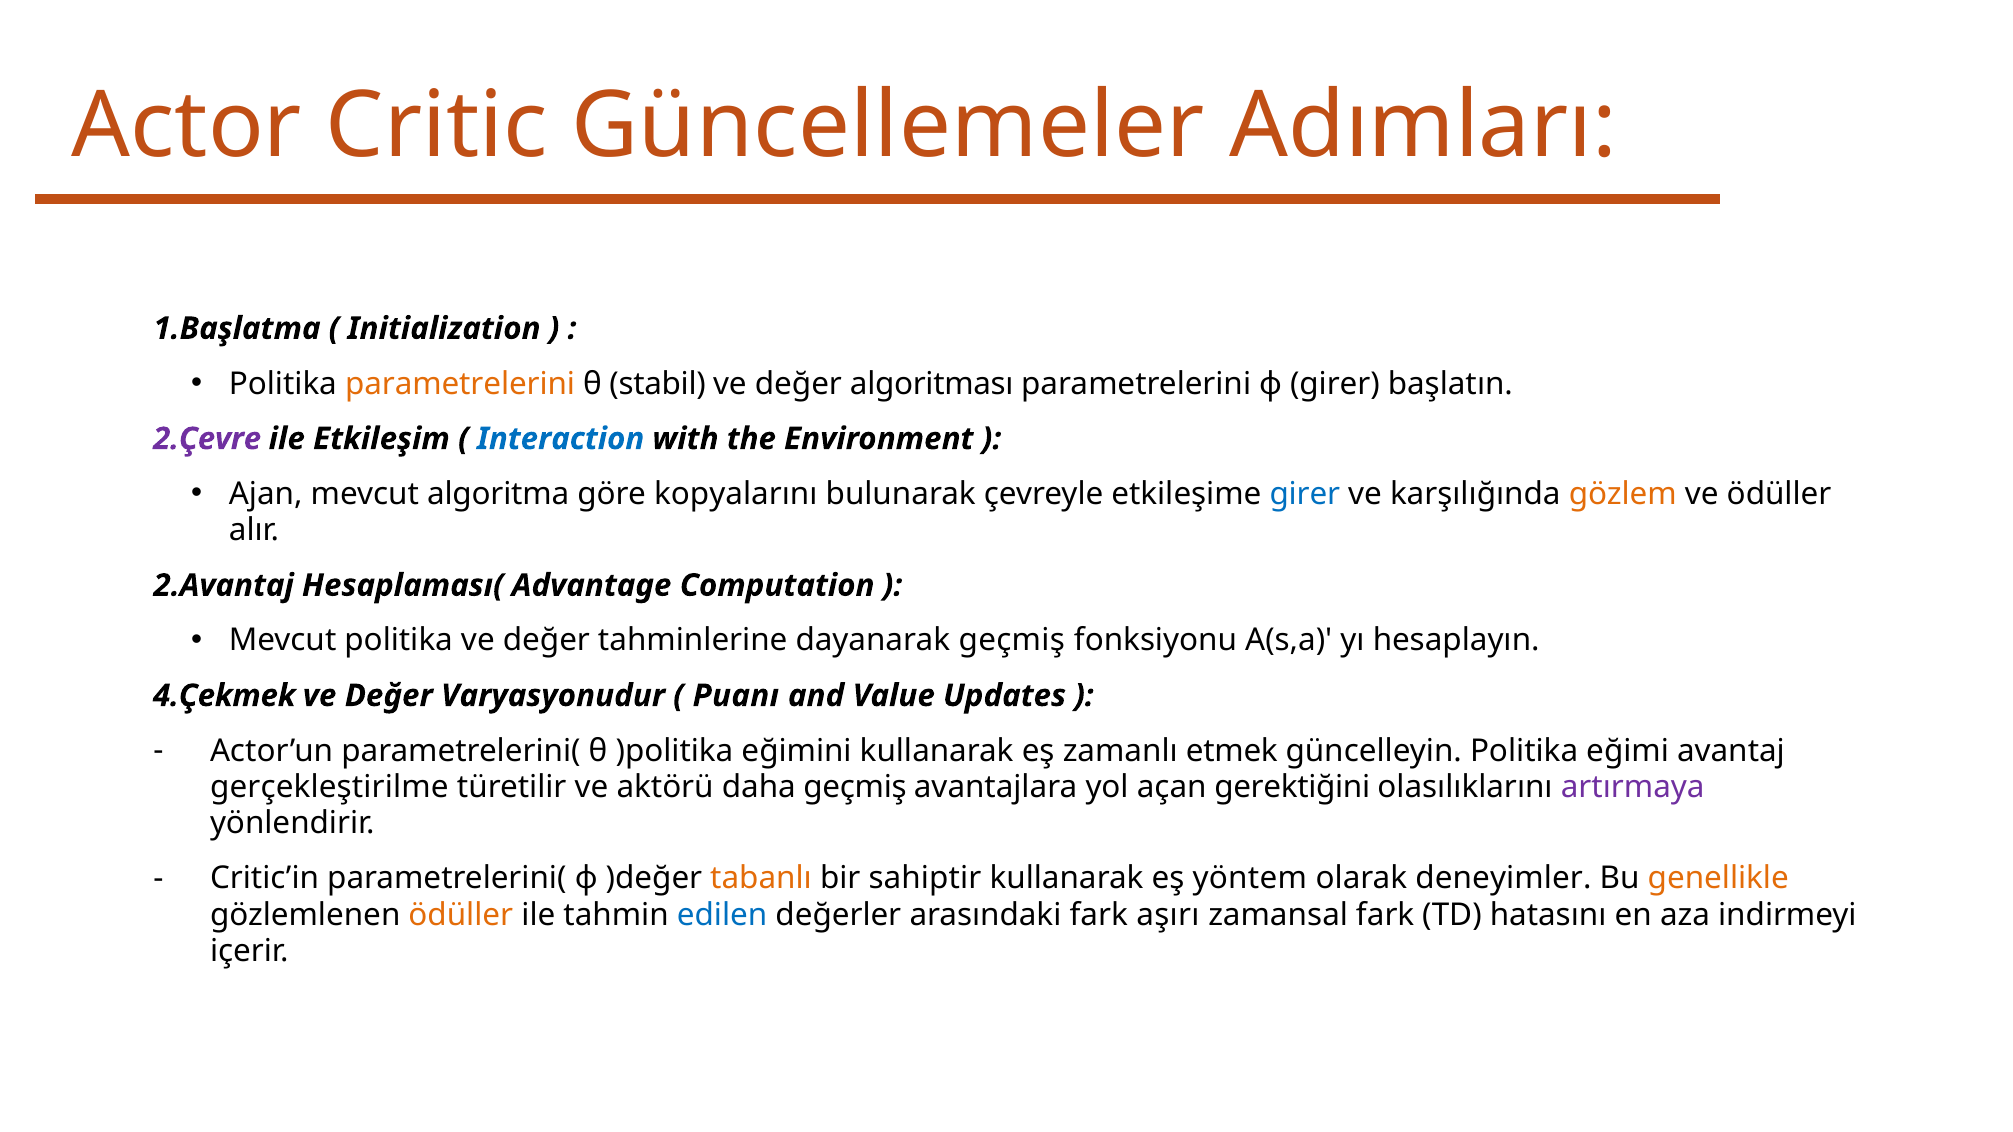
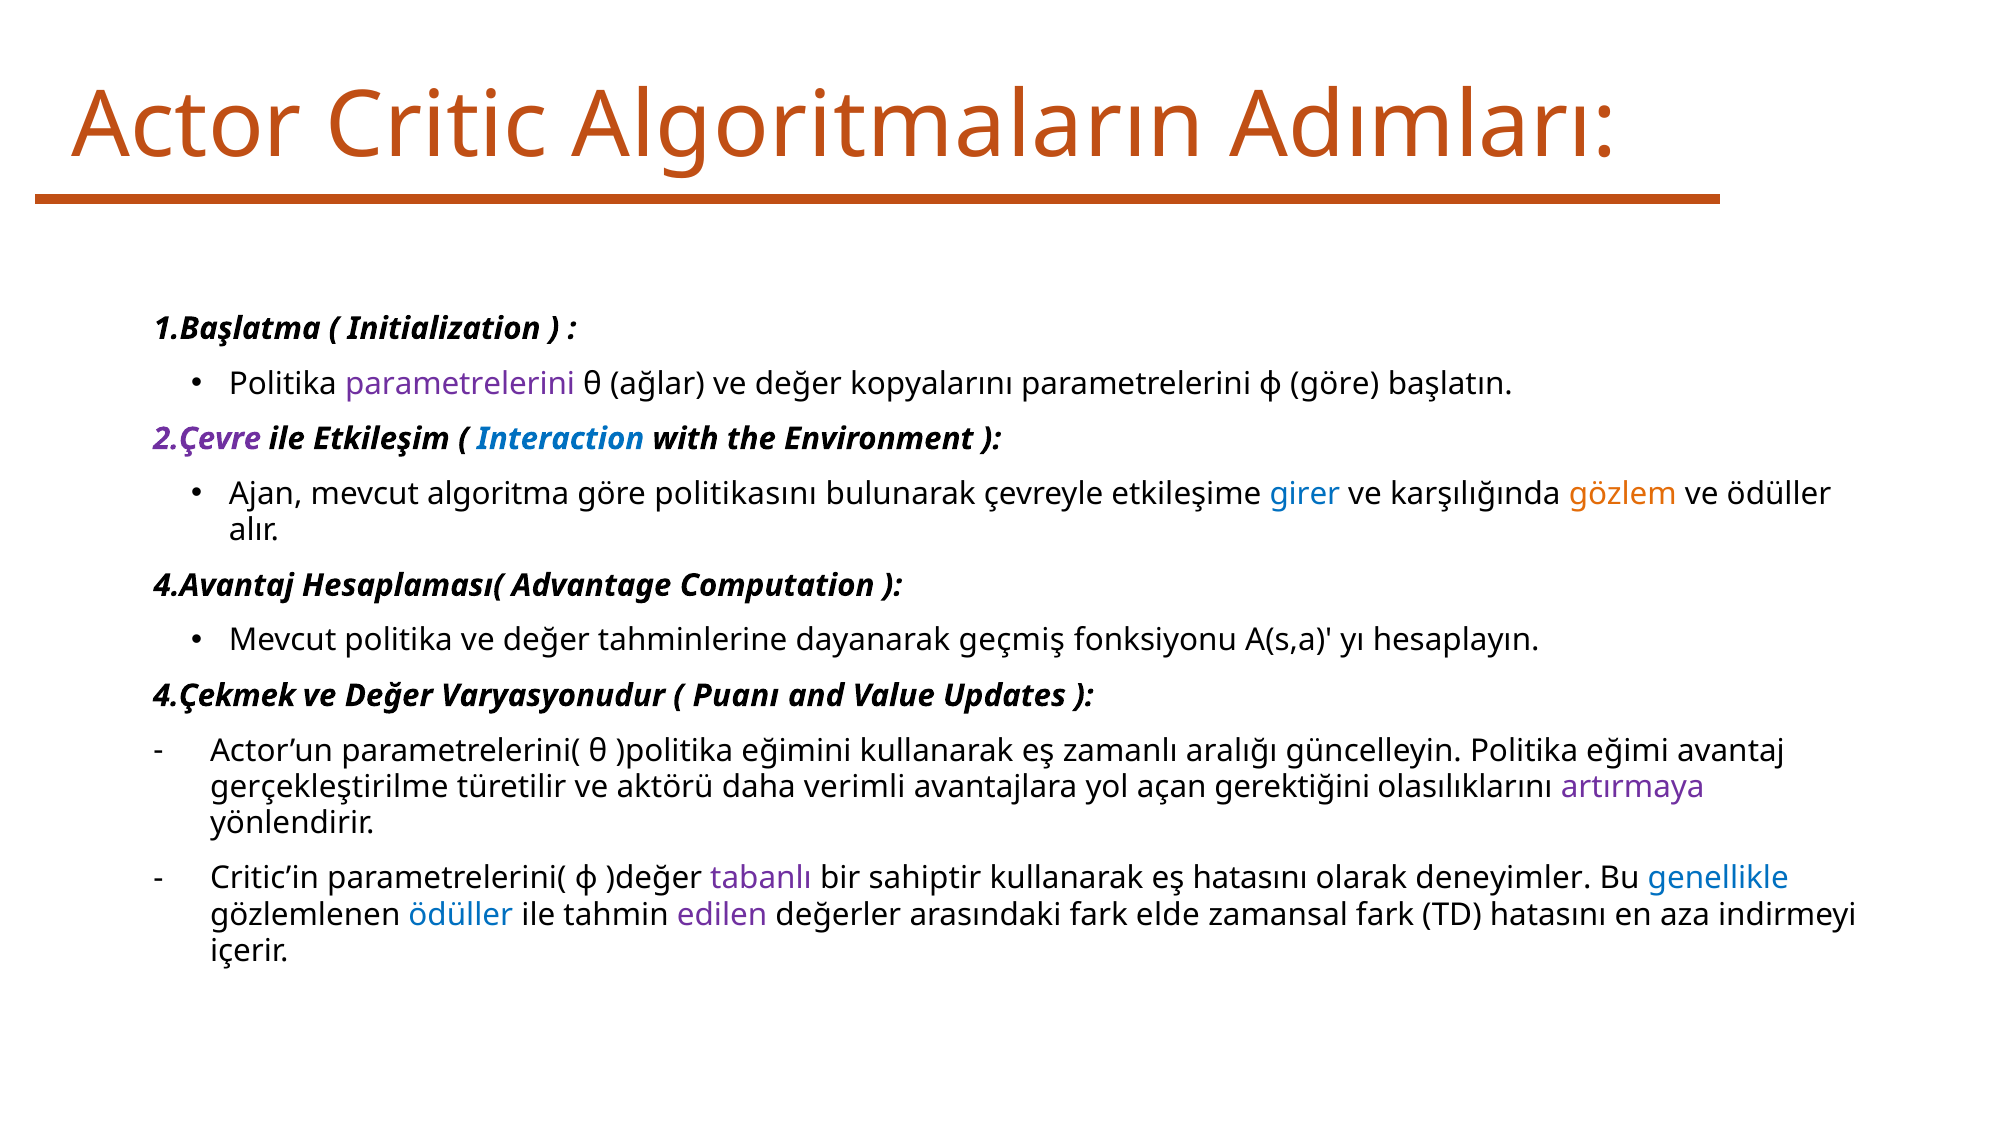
Güncellemeler: Güncellemeler -> Algoritmaların (888, 126)
parametrelerini colour: orange -> purple (460, 384)
stabil: stabil -> ağlar (657, 384)
algoritması: algoritması -> kopyalarını (932, 384)
ϕ girer: girer -> göre (1335, 384)
kopyalarını: kopyalarını -> politikasını (736, 494)
2.Avantaj: 2.Avantaj -> 4.Avantaj (224, 586)
etmek: etmek -> aralığı (1232, 751)
daha geçmiş: geçmiş -> verimli (855, 787)
tabanlı colour: orange -> purple (761, 879)
eş yöntem: yöntem -> hatasını (1250, 879)
genellikle colour: orange -> blue (1718, 879)
ödüller colour: orange -> blue (461, 915)
edilen colour: blue -> purple (722, 915)
aşırı: aşırı -> elde (1168, 915)
